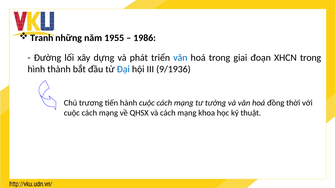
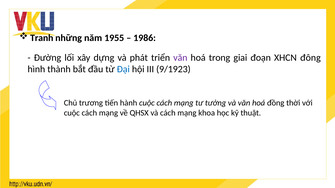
văn colour: blue -> purple (180, 58)
XHCN trong: trong -> đông (310, 58)
9/1936: 9/1936 -> 9/1923 (173, 69)
